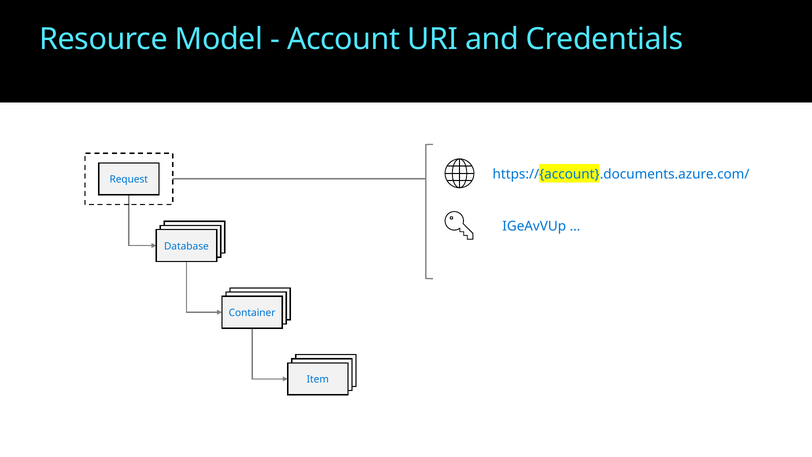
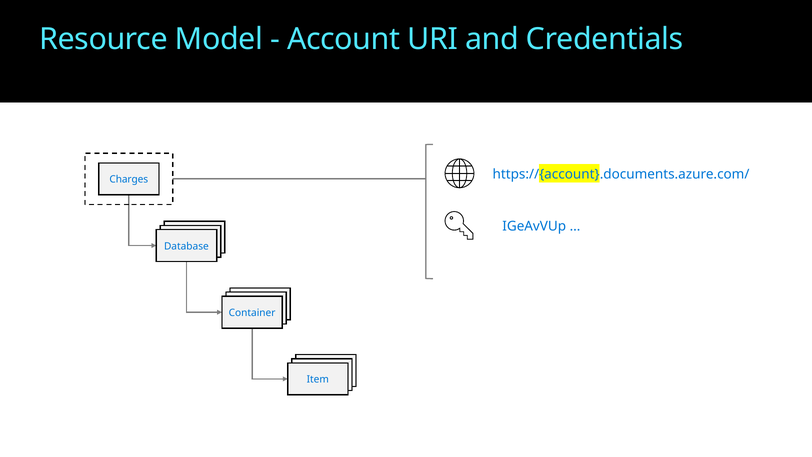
Request: Request -> Charges (129, 179)
